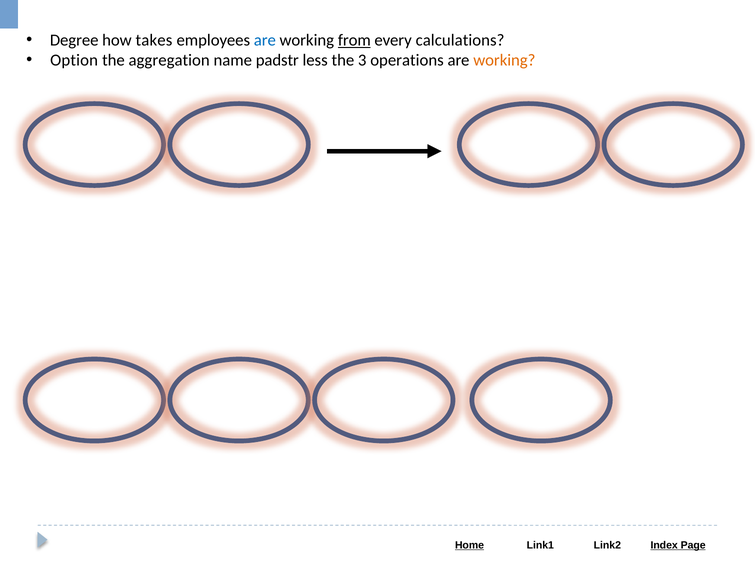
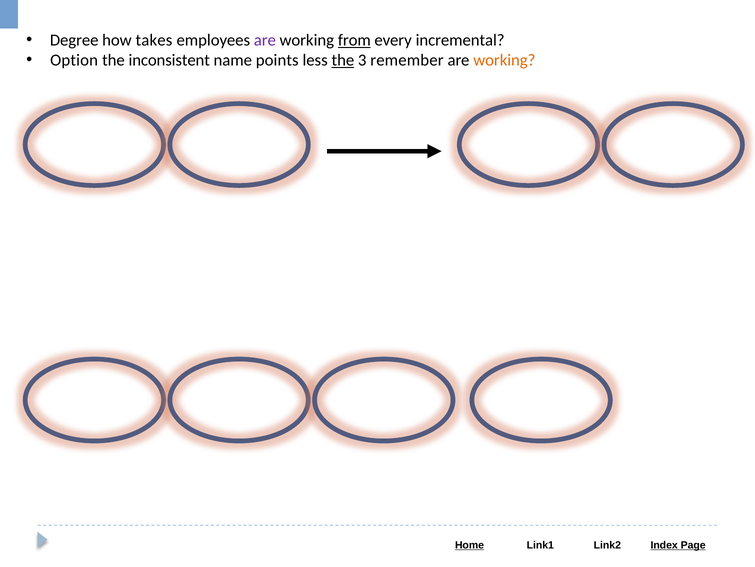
are colour: blue -> purple (265, 40)
calculations: calculations -> incremental (460, 40)
aggregation: aggregation -> inconsistent (169, 60)
padstr: padstr -> points (277, 60)
the underline: none -> present (343, 60)
operations: operations -> remember (407, 60)
